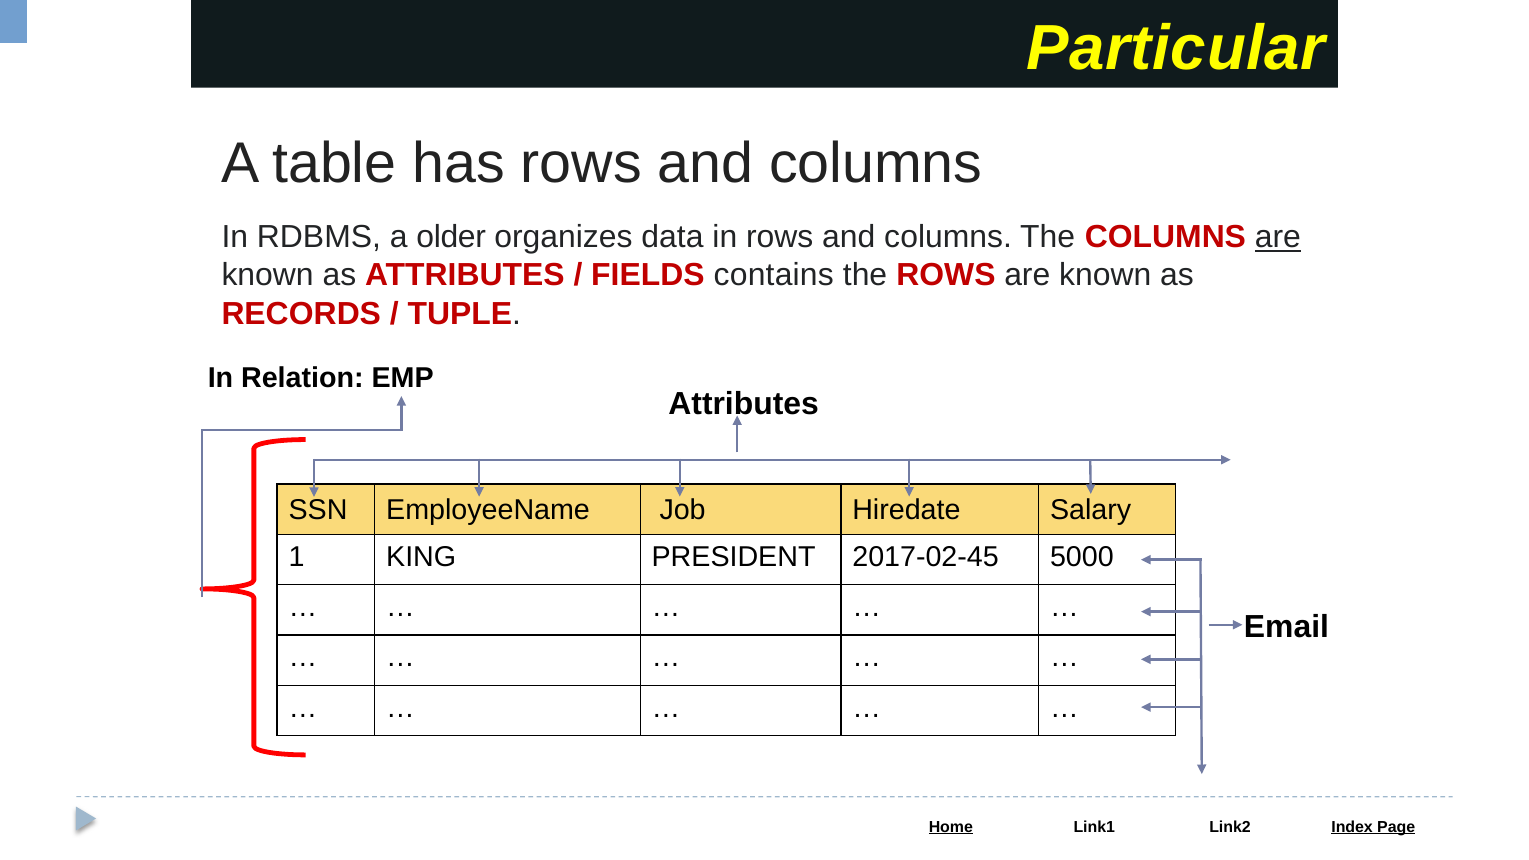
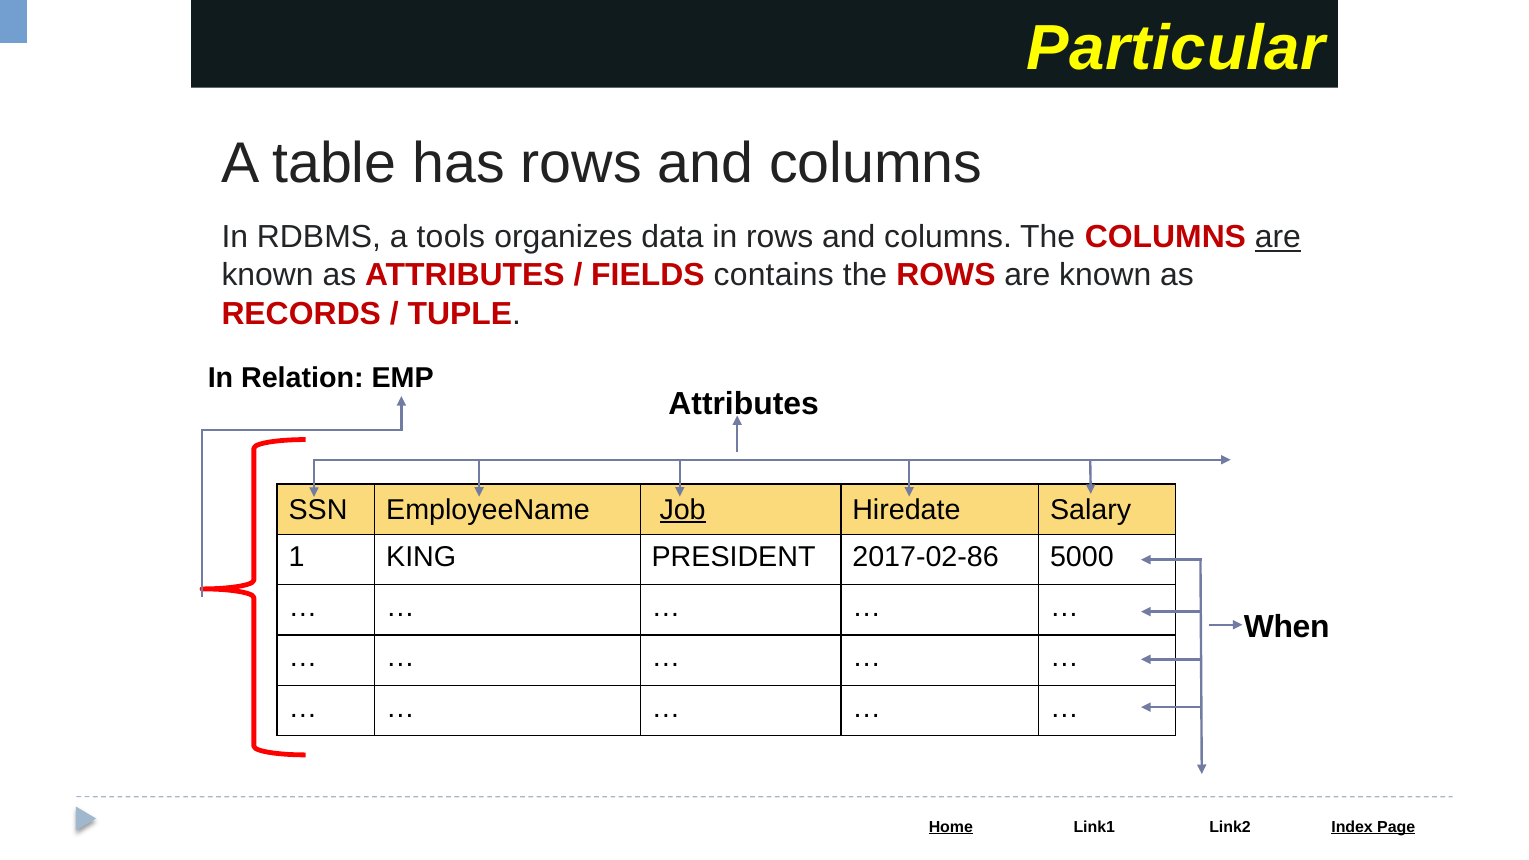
older: older -> tools (451, 237)
Job underline: none -> present (683, 510)
2017-02-45: 2017-02-45 -> 2017-02-86 (926, 557)
Email: Email -> When (1287, 627)
